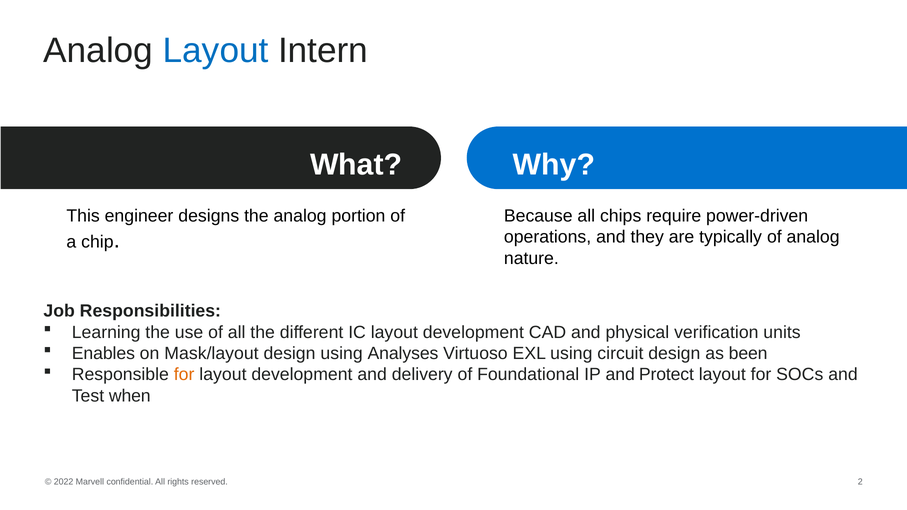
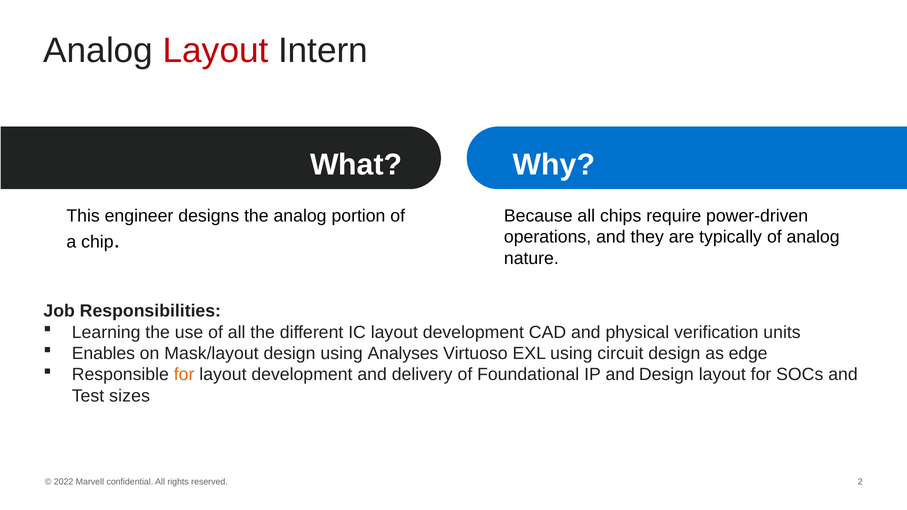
Layout colour: blue -> red (216, 51)
been: been -> edge (748, 354)
and Protect: Protect -> Design (666, 375)
when: when -> sizes (130, 396)
